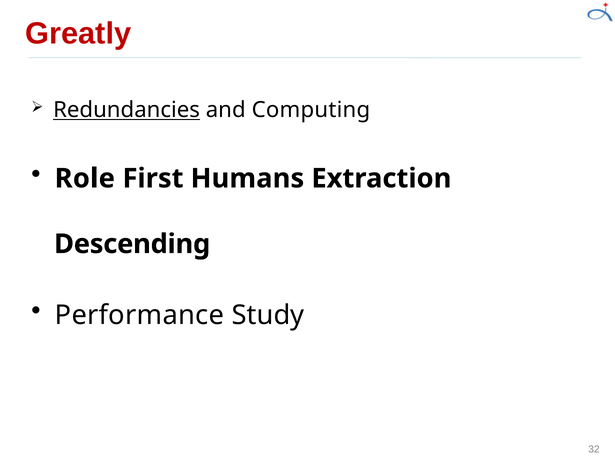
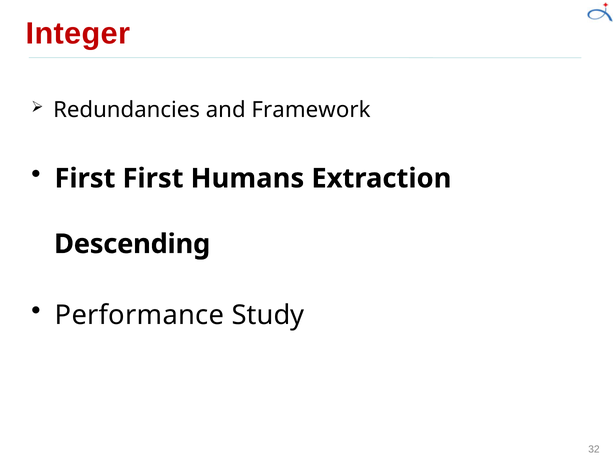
Greatly: Greatly -> Integer (78, 34)
Redundancies underline: present -> none (127, 110)
Computing: Computing -> Framework (311, 110)
Role: Role -> First (85, 179)
